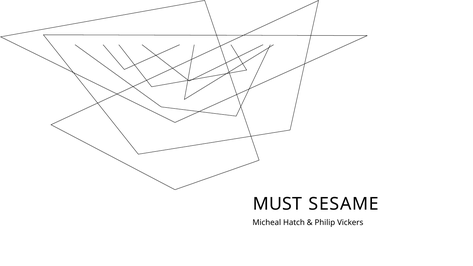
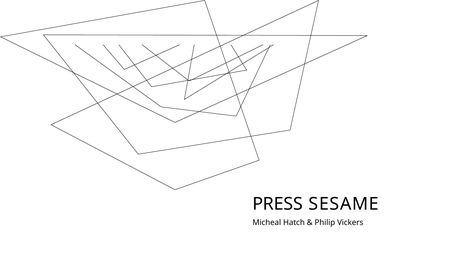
MUST: MUST -> PRESS (278, 204)
